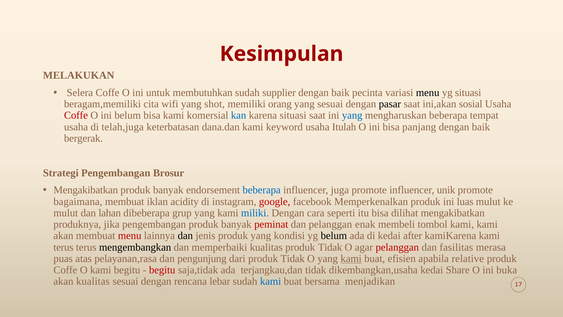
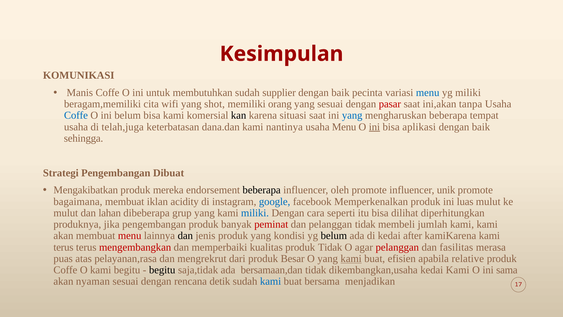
MELAKUKAN: MELAKUKAN -> KOMUNIKASI (79, 75)
Selera: Selera -> Manis (80, 93)
menu colour: black -> blue (428, 93)
yg situasi: situasi -> miliki (468, 93)
pasar colour: black -> red (390, 104)
sosial: sosial -> tanpa (471, 104)
Coffe colour: red -> blue (76, 115)
kan colour: blue -> black (239, 115)
keyword: keyword -> nantinya (284, 127)
usaha Itulah: Itulah -> Menu (344, 127)
ini underline: none -> present (374, 127)
panjang: panjang -> aplikasi (419, 127)
bergerak: bergerak -> sehingga (84, 138)
Brosur: Brosur -> Dibuat (169, 173)
banyak: banyak -> mereka (168, 190)
beberapa colour: blue -> black (262, 190)
juga: juga -> oleh (340, 190)
google colour: red -> blue (275, 201)
dilihat mengakibatkan: mengakibatkan -> diperhitungkan (453, 213)
pelanggan enak: enak -> tidak (365, 224)
tombol: tombol -> jumlah (432, 224)
mengembangkan colour: black -> red (135, 247)
pengunjung: pengunjung -> mengrekrut (202, 258)
dari produk Tidak: Tidak -> Besar (293, 258)
begitu colour: red -> black (162, 270)
terjangkau,dan: terjangkau,dan -> bersamaan,dan (272, 270)
kedai Share: Share -> Kami (458, 270)
buka: buka -> sama (507, 270)
akan kualitas: kualitas -> nyaman (93, 281)
lebar: lebar -> detik (220, 281)
